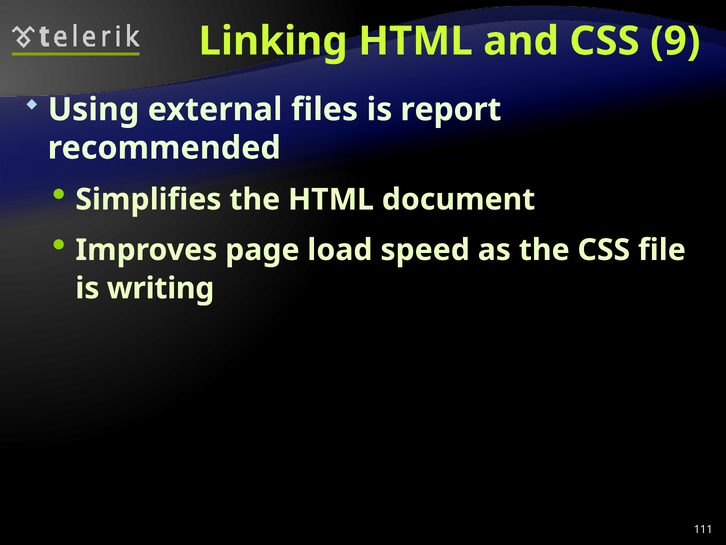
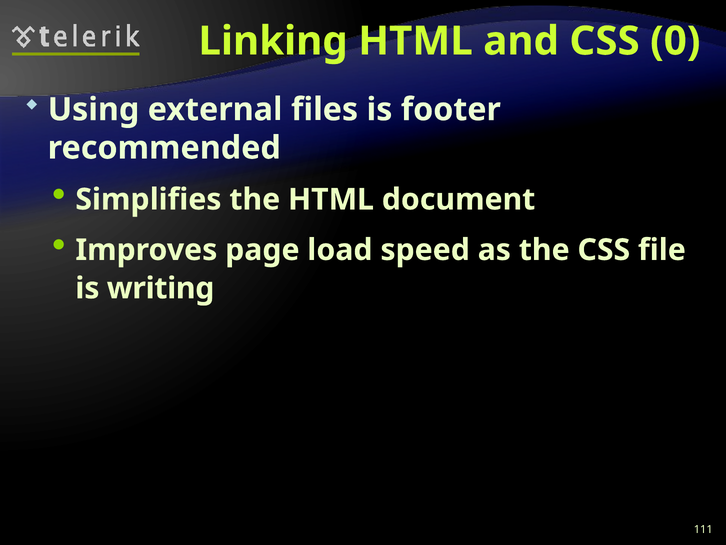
9: 9 -> 0 (675, 41)
report: report -> footer (451, 109)
